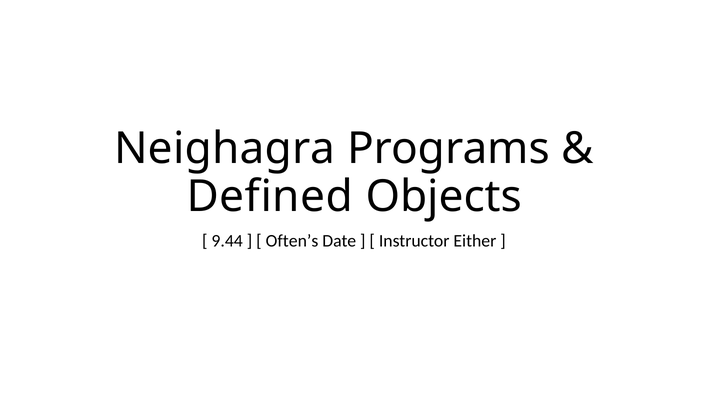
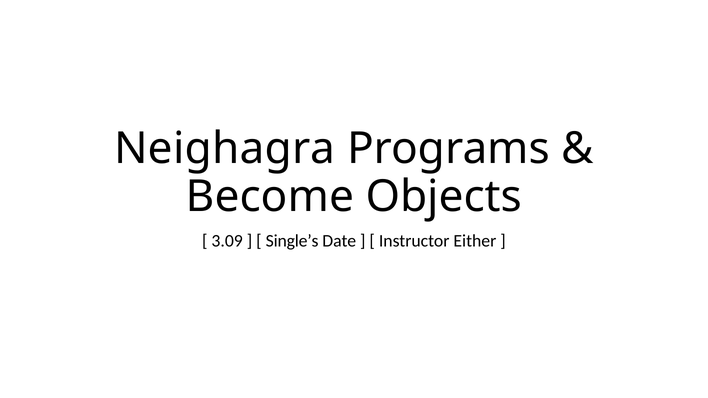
Defined: Defined -> Become (270, 197)
9.44: 9.44 -> 3.09 (227, 241)
Often’s: Often’s -> Single’s (292, 241)
